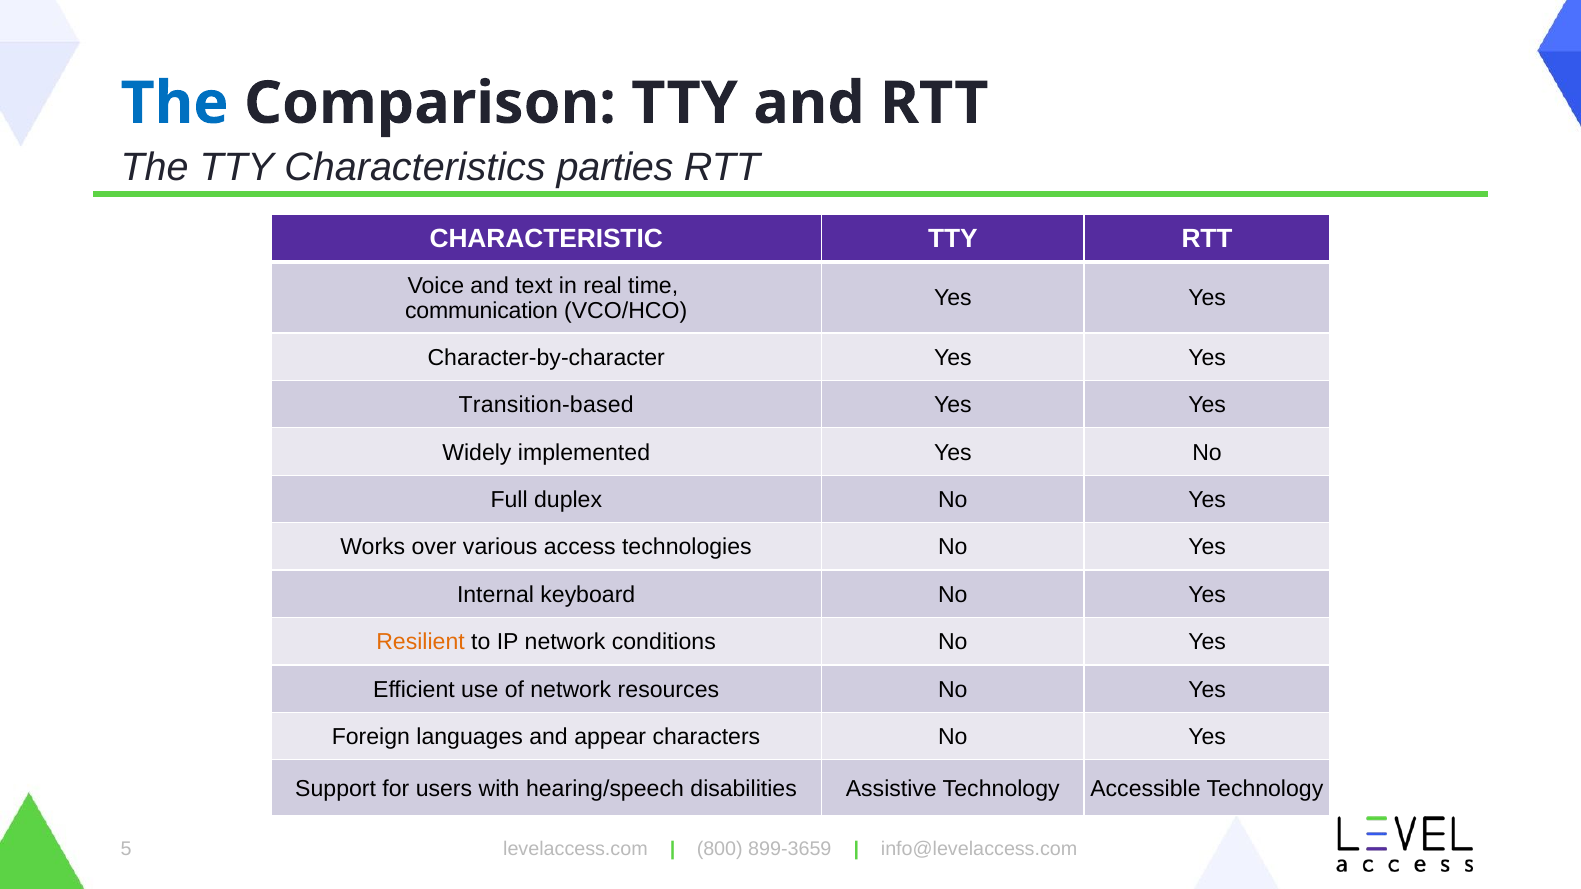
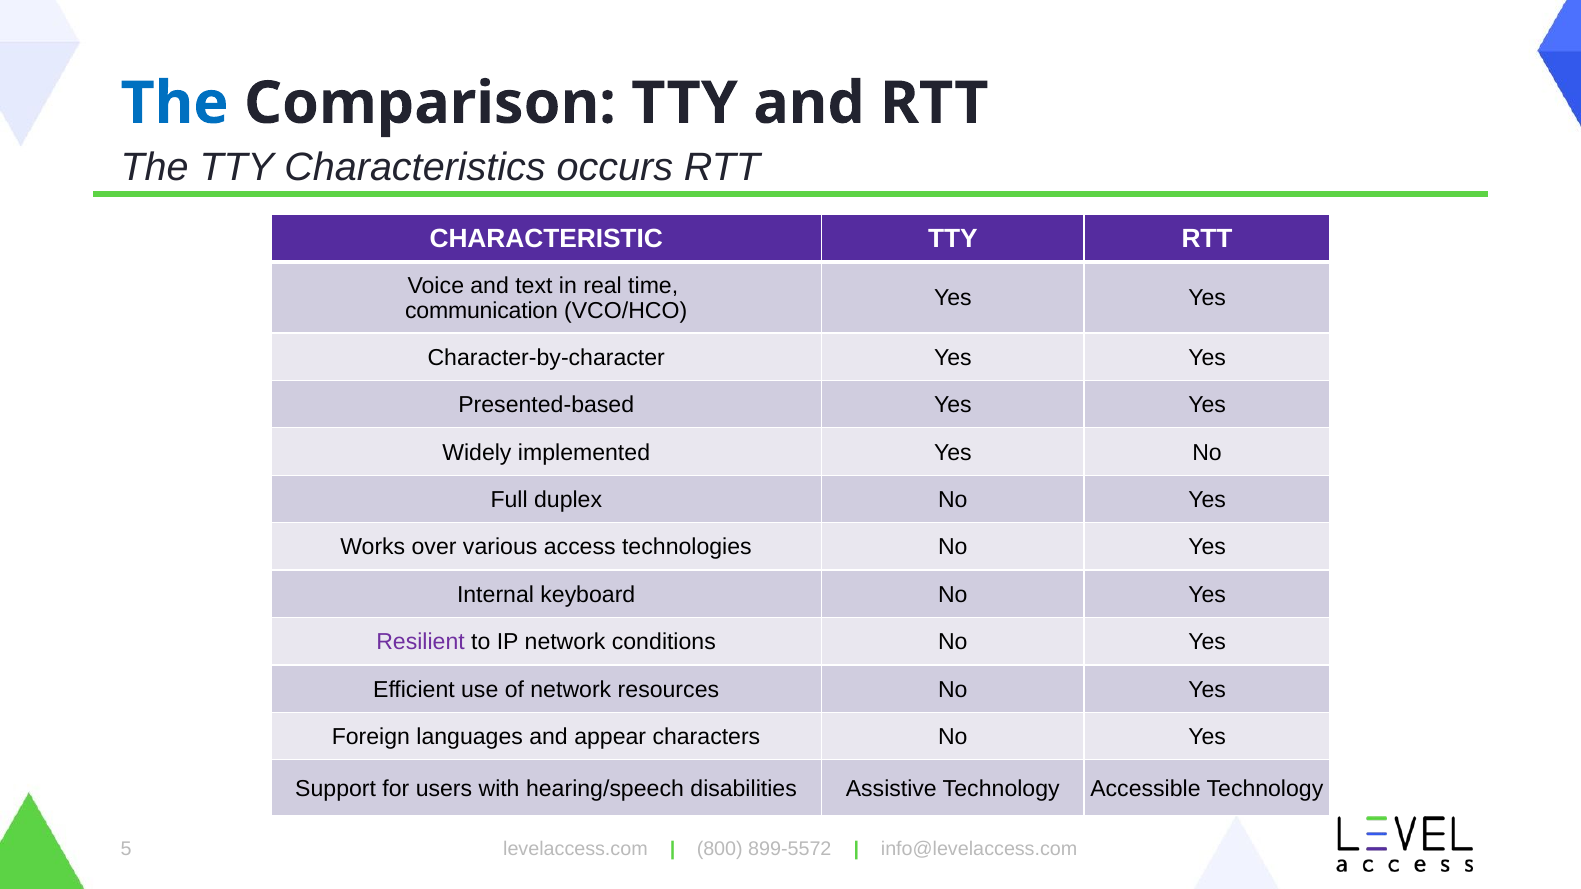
parties: parties -> occurs (615, 167)
Transition-based: Transition-based -> Presented-based (546, 405)
Resilient colour: orange -> purple (421, 642)
899-3659: 899-3659 -> 899-5572 (790, 849)
